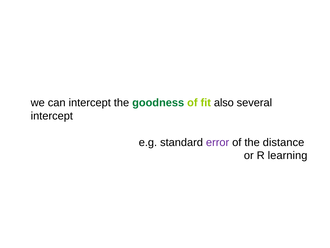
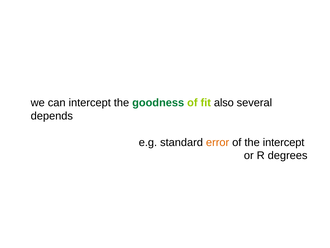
intercept: intercept -> depends (52, 116)
error colour: purple -> orange (218, 142)
the distance: distance -> intercept (284, 142)
learning: learning -> degrees (288, 155)
